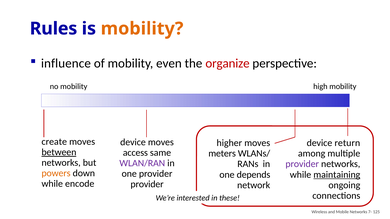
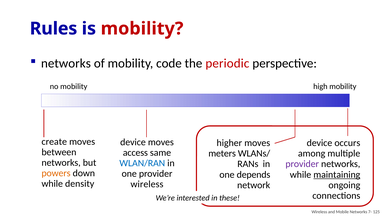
mobility colour: orange -> red (142, 29)
influence: influence -> networks (66, 64)
even: even -> code (169, 64)
organize: organize -> periodic (227, 64)
return: return -> occurs (347, 143)
between underline: present -> none (59, 152)
WLAN/RAN colour: purple -> blue (142, 163)
encode: encode -> density (80, 184)
provider: provider -> wireless (147, 184)
